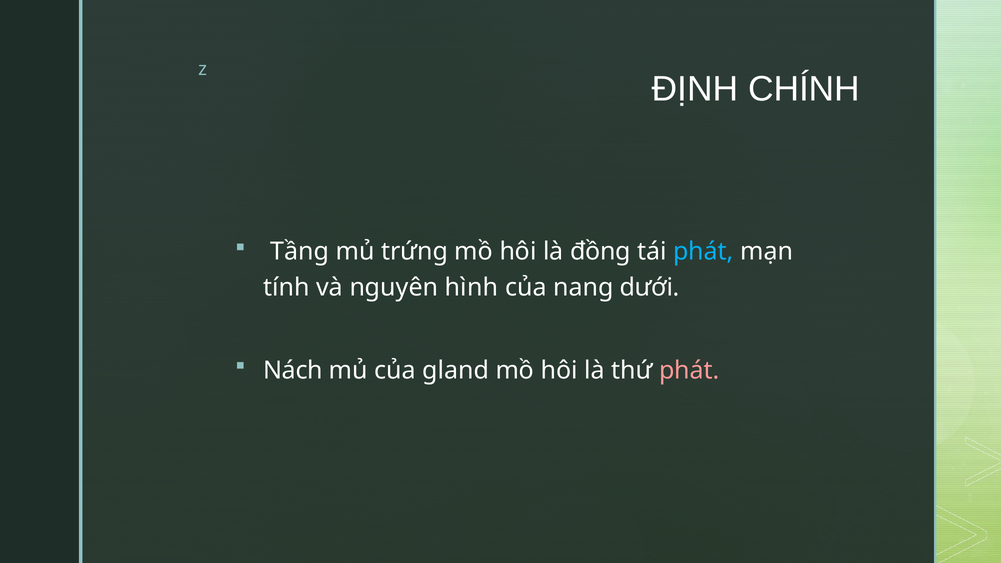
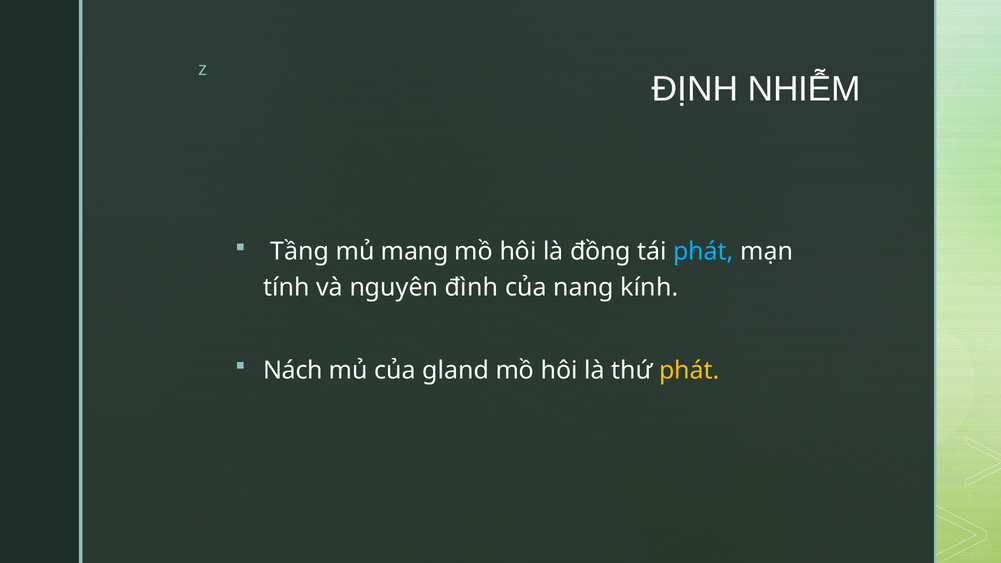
CHÍNH: CHÍNH -> NHIỄM (804, 89)
trứng: trứng -> mang (415, 252)
hình: hình -> đình (472, 288)
dưới: dưới -> kính (649, 288)
phát colour: pink -> yellow (689, 370)
